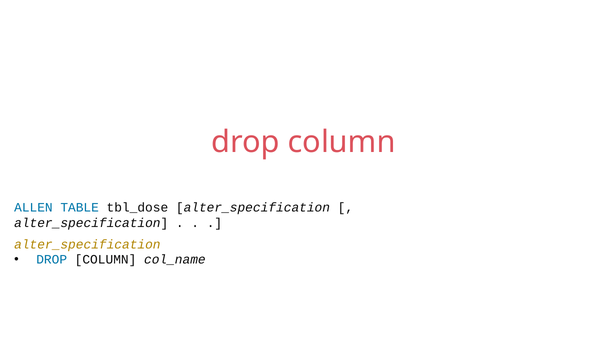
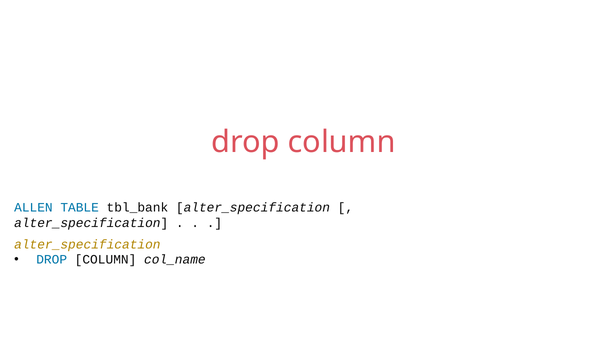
tbl_dose: tbl_dose -> tbl_bank (137, 207)
